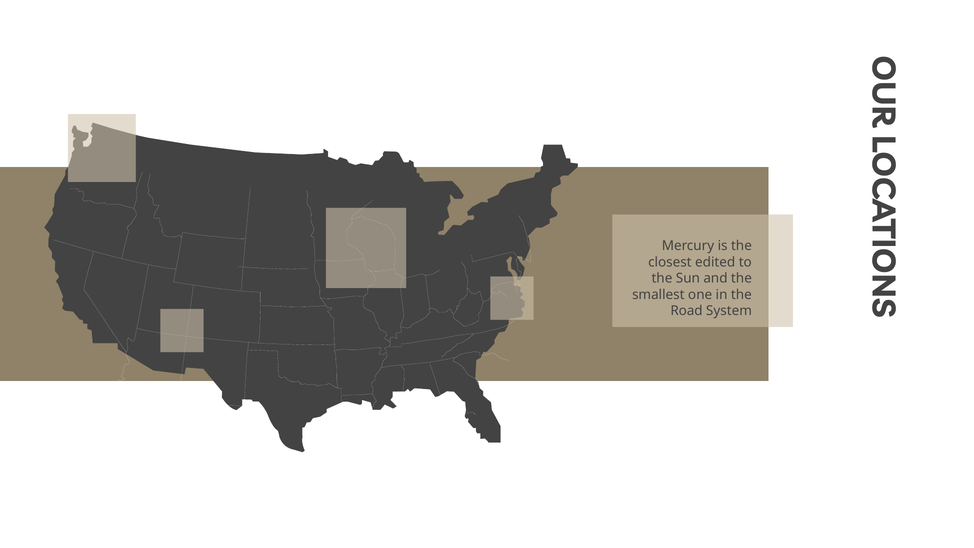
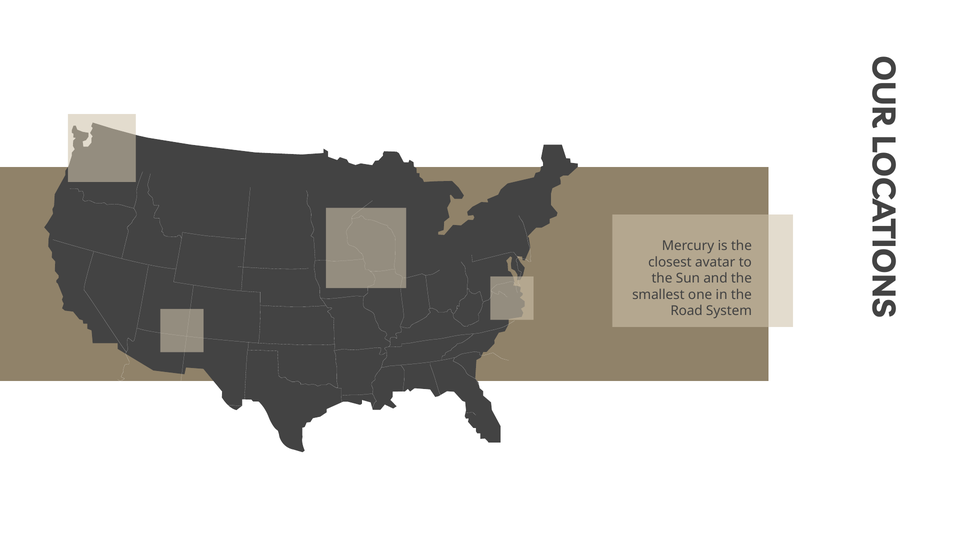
edited: edited -> avatar (715, 262)
